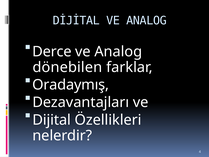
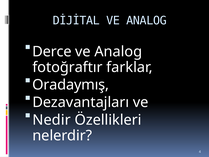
dönebilen: dönebilen -> fotoğraftır (67, 67)
Dijital: Dijital -> Nedir (52, 120)
